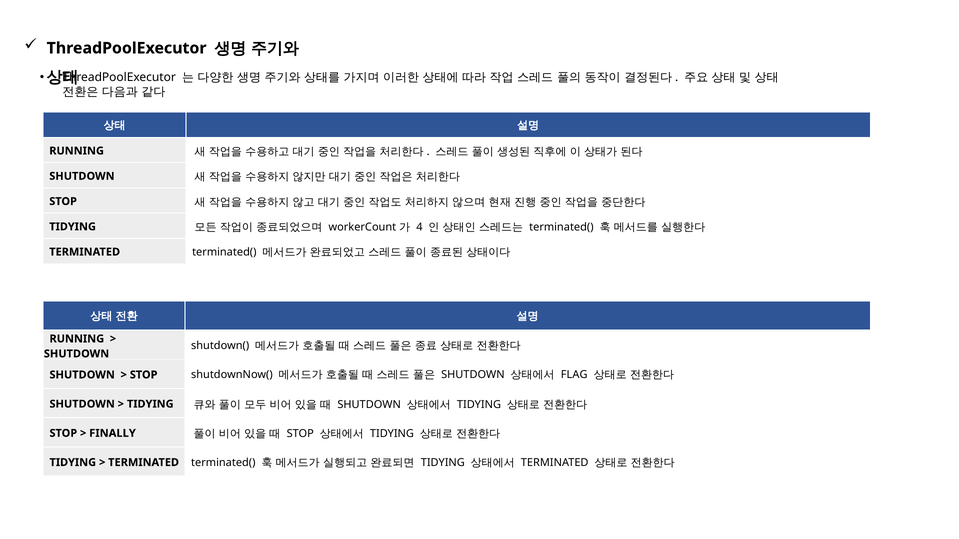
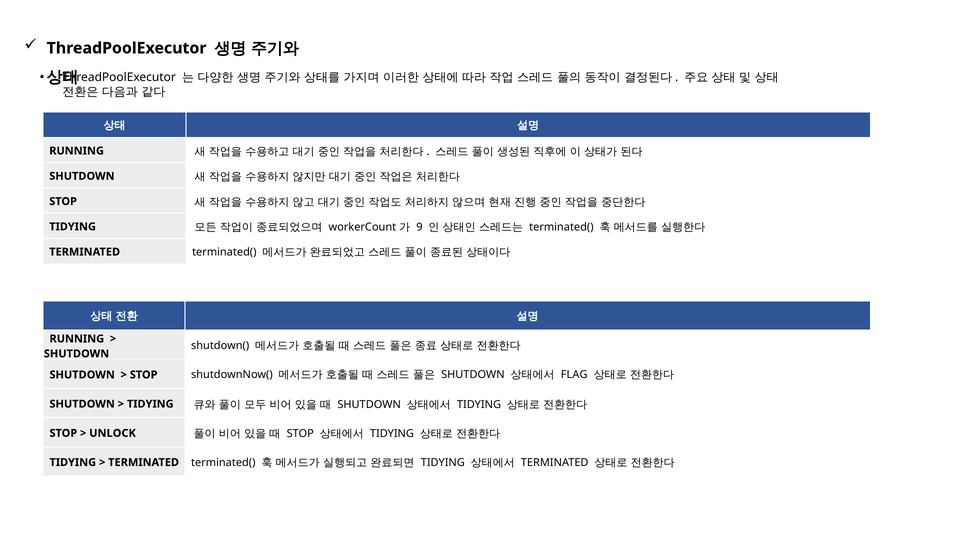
4: 4 -> 9 (419, 227)
FINALLY: FINALLY -> UNLOCK (113, 434)
